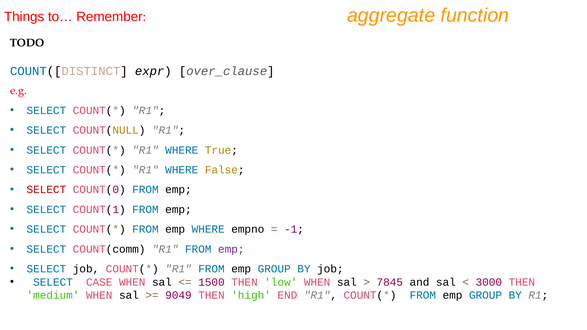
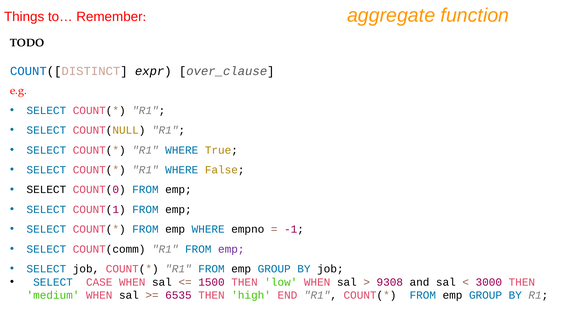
SELECT colour: red -> black (46, 190)
7845: 7845 -> 9308 (390, 282)
9049: 9049 -> 6535 (178, 295)
